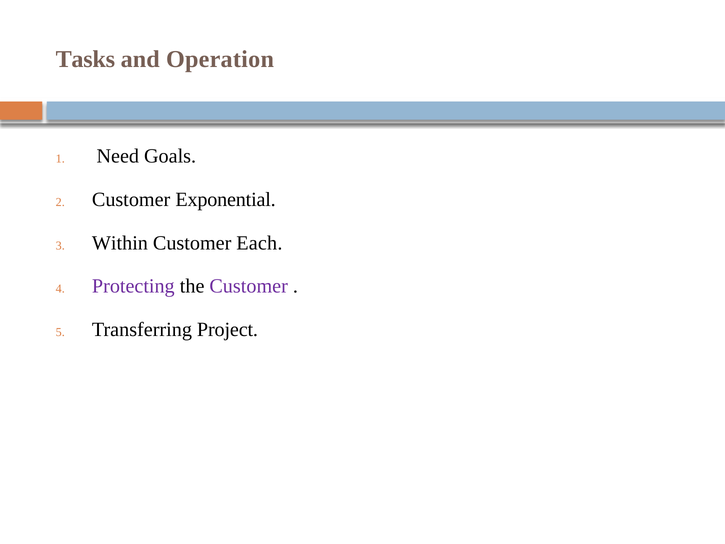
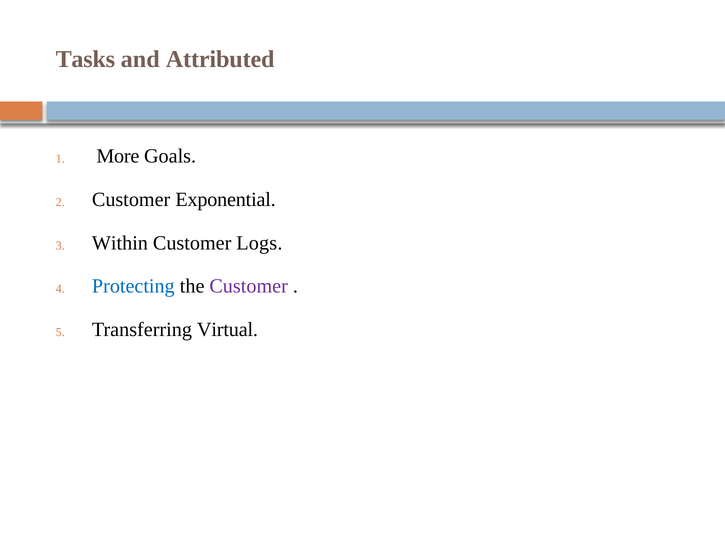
Operation: Operation -> Attributed (220, 59)
Need: Need -> More (118, 156)
Each: Each -> Logs (259, 243)
Protecting colour: purple -> blue (133, 286)
Project: Project -> Virtual (228, 330)
